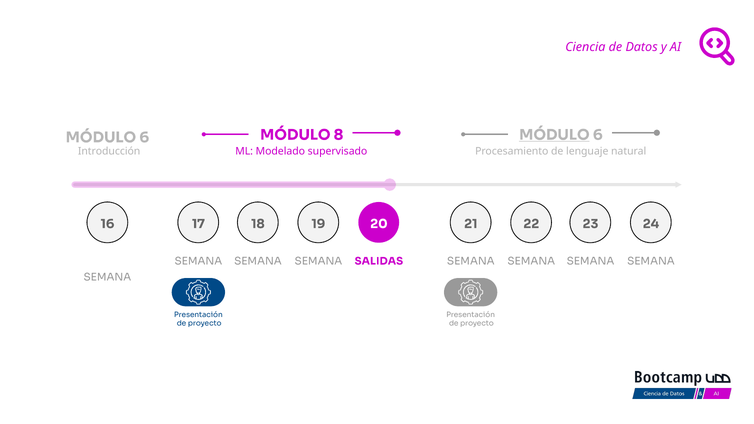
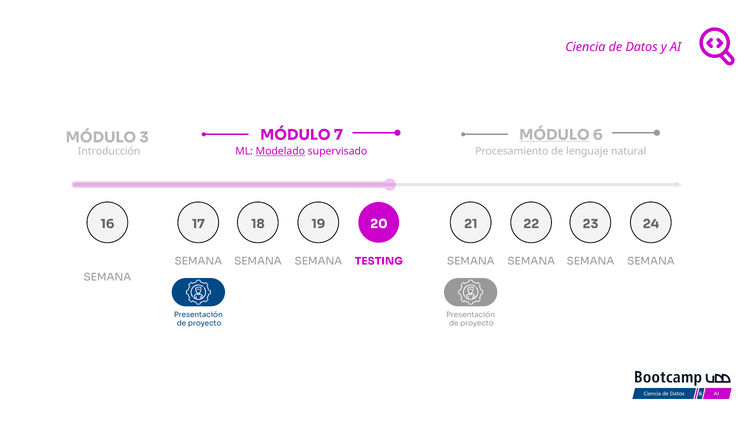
8: 8 -> 7 (338, 135)
6: 6 -> 3 (144, 138)
Modelado underline: none -> present (280, 151)
SALIDAS: SALIDAS -> TESTING (379, 261)
